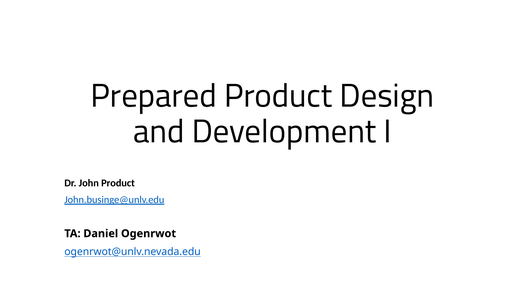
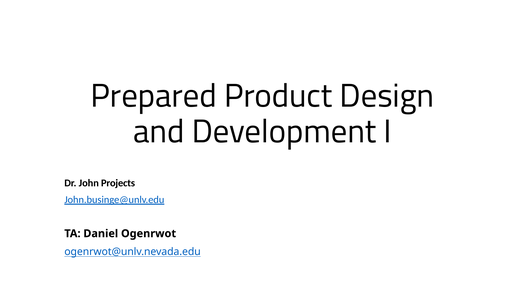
John Product: Product -> Projects (118, 183)
